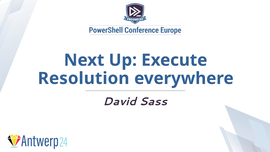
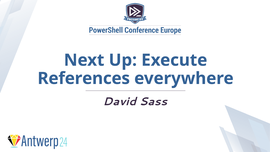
Resolution: Resolution -> References (84, 78)
